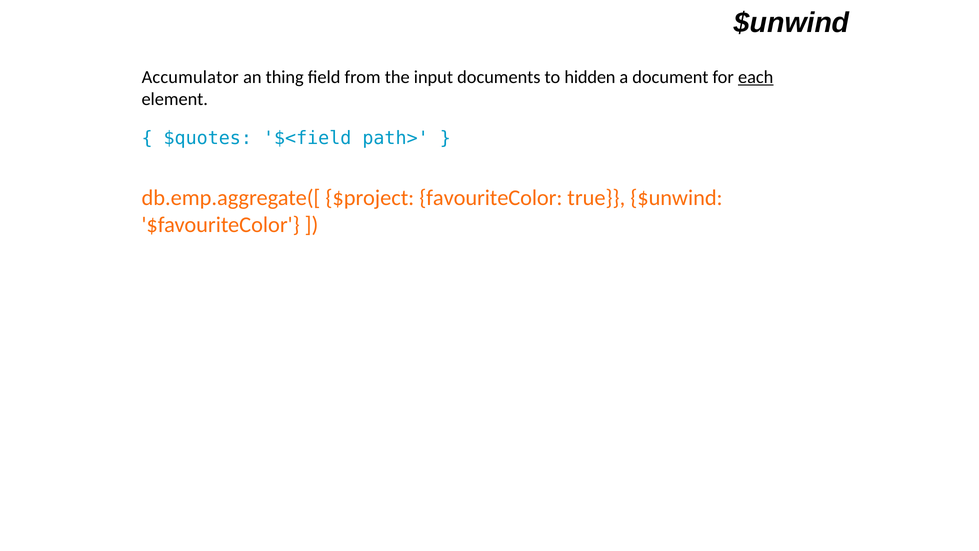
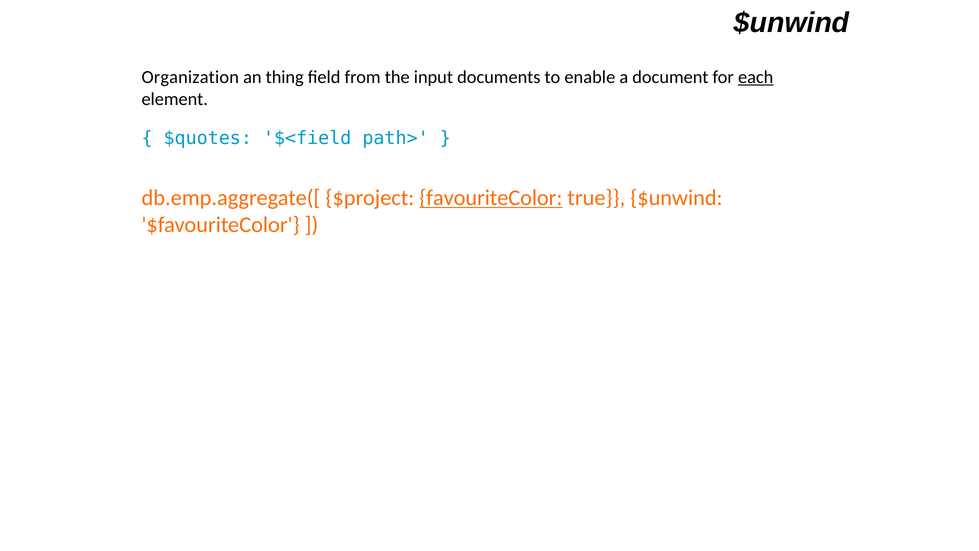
Accumulator: Accumulator -> Organization (190, 77)
hidden: hidden -> enable (590, 77)
favouriteColor underline: none -> present (491, 198)
